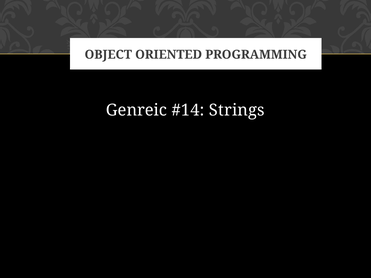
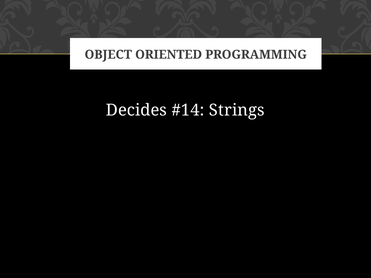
Genreic: Genreic -> Decides (136, 110)
